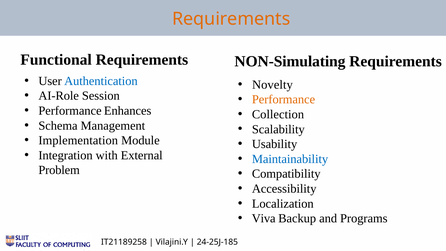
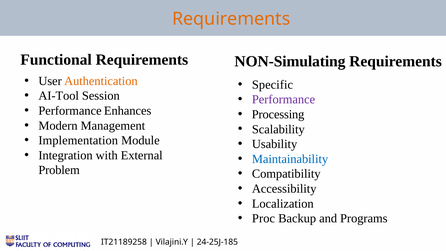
Authentication colour: blue -> orange (101, 81)
Novelty: Novelty -> Specific (272, 85)
AI-Role: AI-Role -> AI-Tool (59, 96)
Performance colour: orange -> purple (284, 99)
Collection: Collection -> Processing (278, 114)
Schema: Schema -> Modern (58, 126)
Viva: Viva -> Proc (264, 218)
